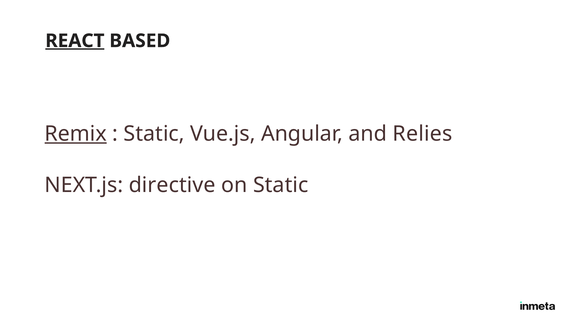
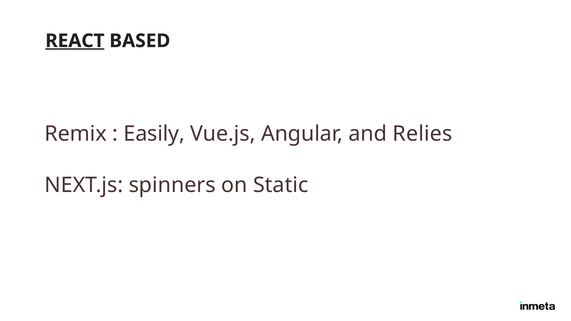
Remix underline: present -> none (76, 134)
Static: Static -> Easily (154, 134)
directive: directive -> spinners (172, 185)
